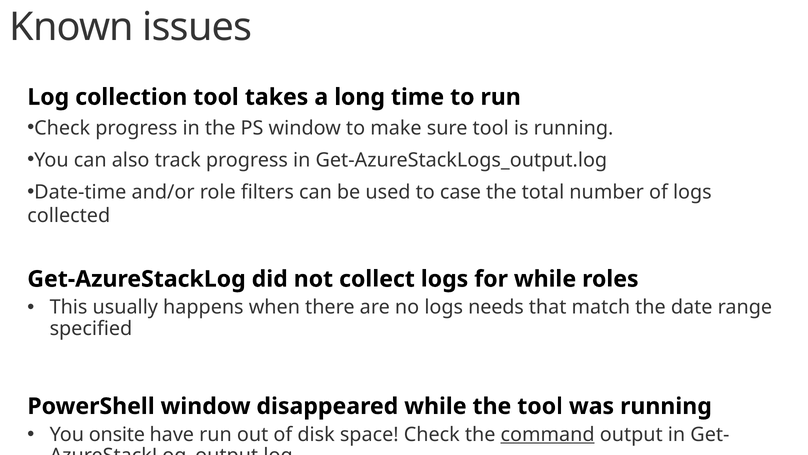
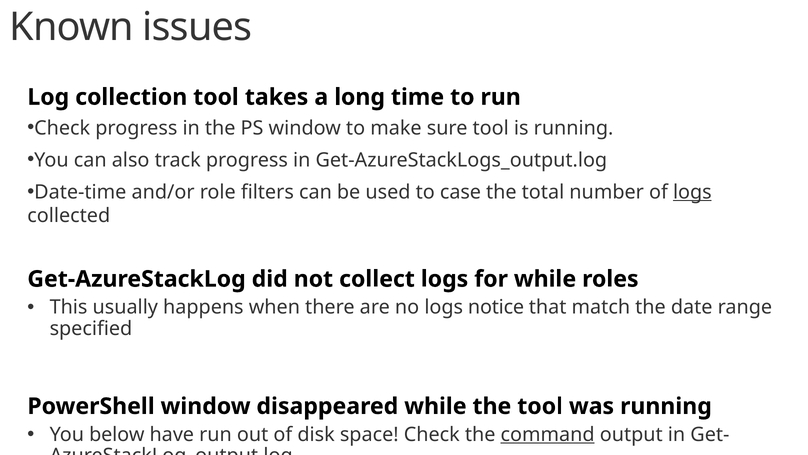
logs underline: none -> present (692, 192)
needs: needs -> notice (496, 307)
onsite: onsite -> below (117, 434)
